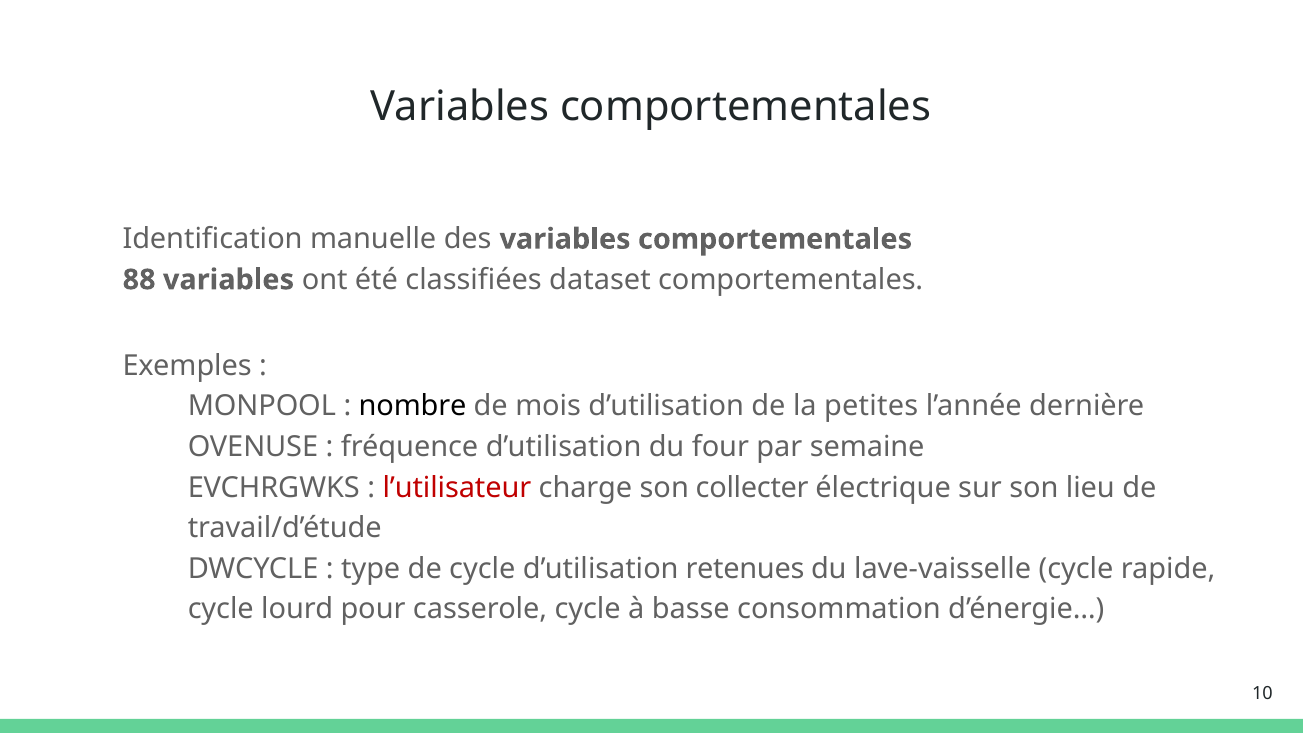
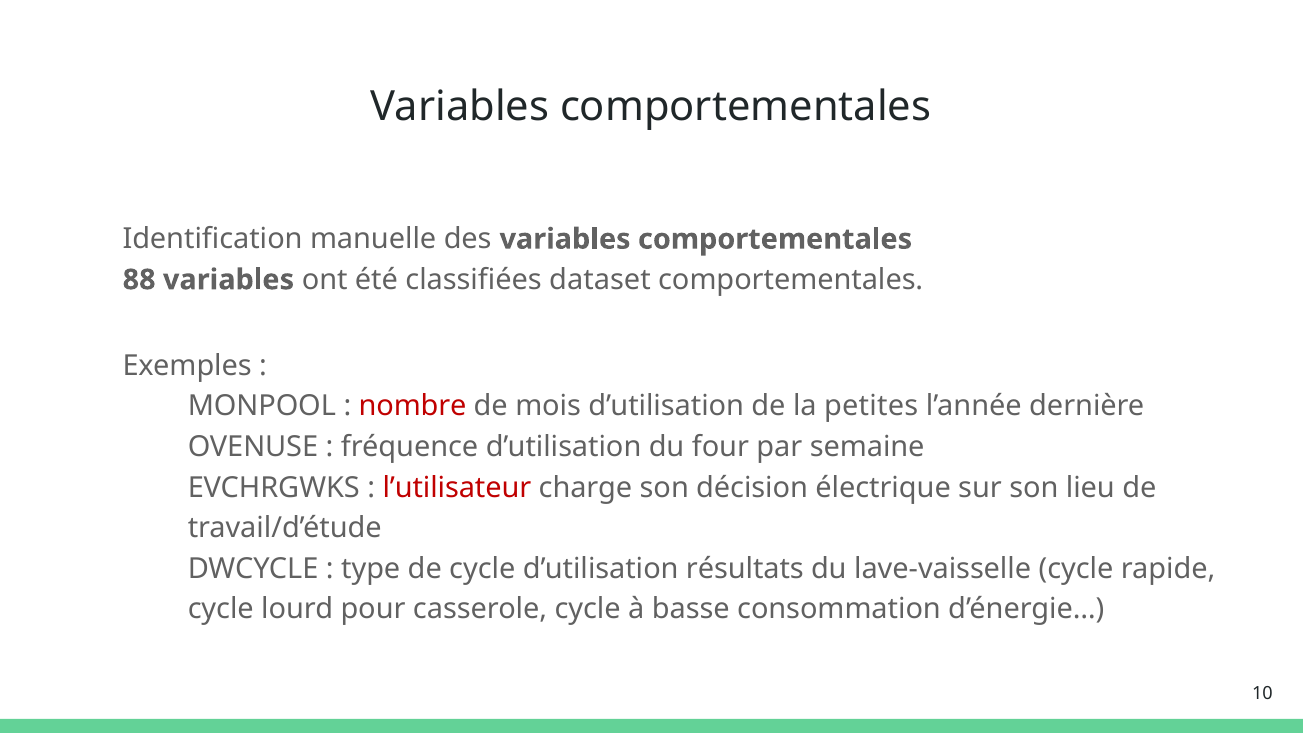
nombre colour: black -> red (413, 406)
collecter: collecter -> décision (752, 487)
retenues: retenues -> résultats (745, 569)
